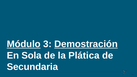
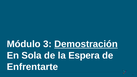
Módulo underline: present -> none (24, 44)
Plática: Plática -> Espera (84, 56)
Secundaria: Secundaria -> Enfrentarte (32, 67)
